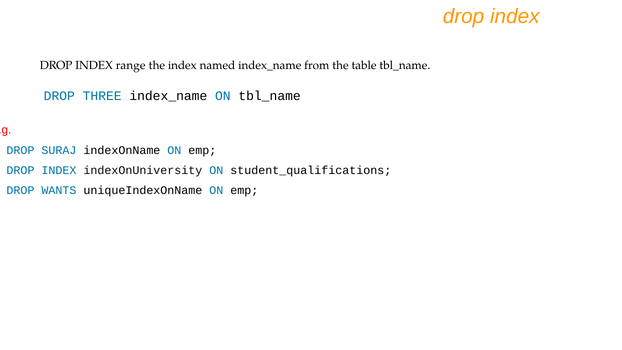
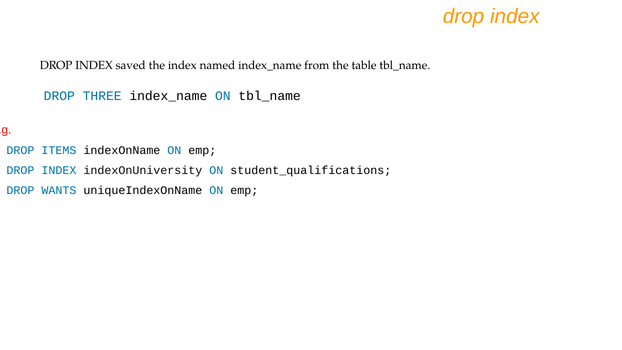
range: range -> saved (131, 65)
SURAJ: SURAJ -> ITEMS (59, 150)
